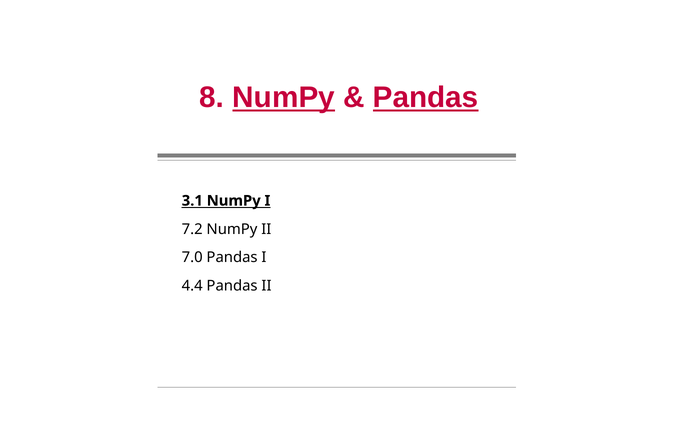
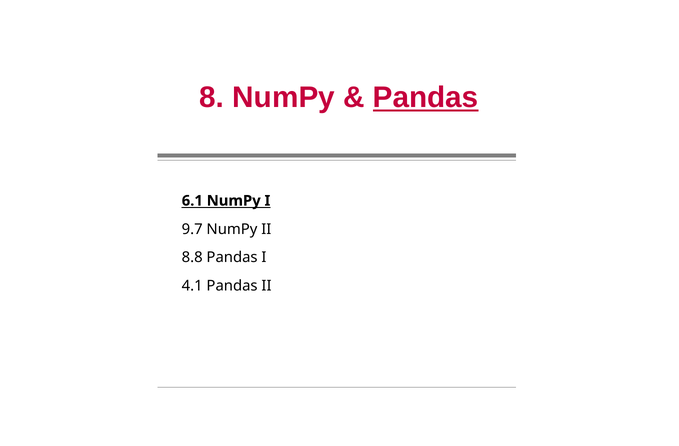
NumPy underline: present -> none (284, 98)
3.1: 3.1 -> 6.1 (192, 201)
7.2: 7.2 -> 9.7 (192, 229)
7.0: 7.0 -> 8.8 (192, 258)
4.4: 4.4 -> 4.1 (192, 286)
